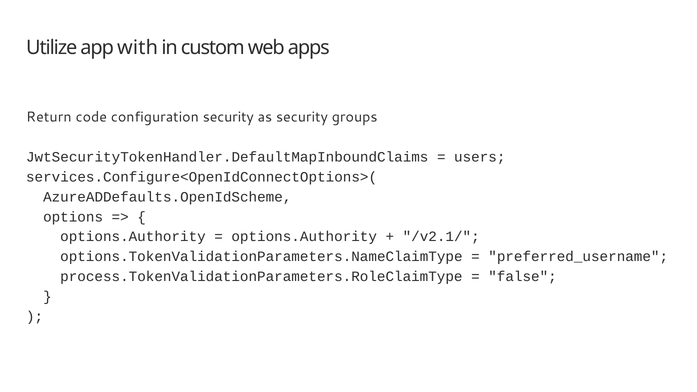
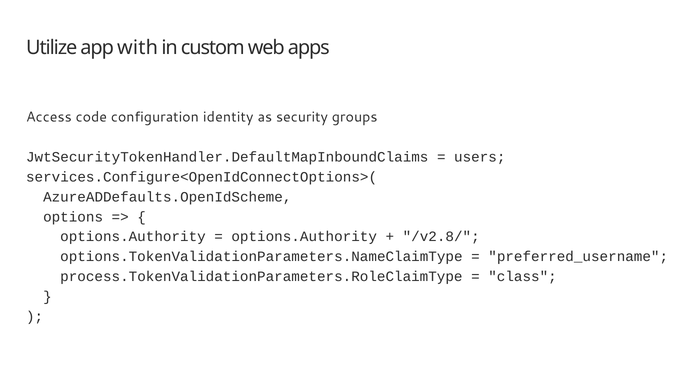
Return: Return -> Access (49, 117)
configuration security: security -> identity (228, 117)
/v2.1/: /v2.1/ -> /v2.8/ (441, 237)
false: false -> class (523, 277)
